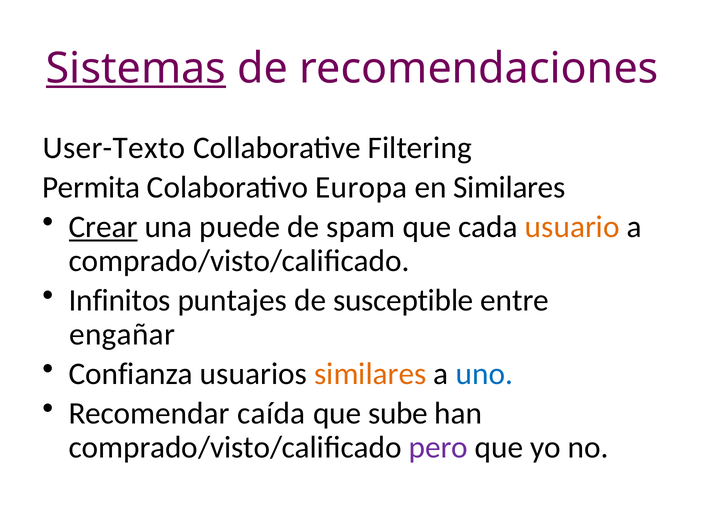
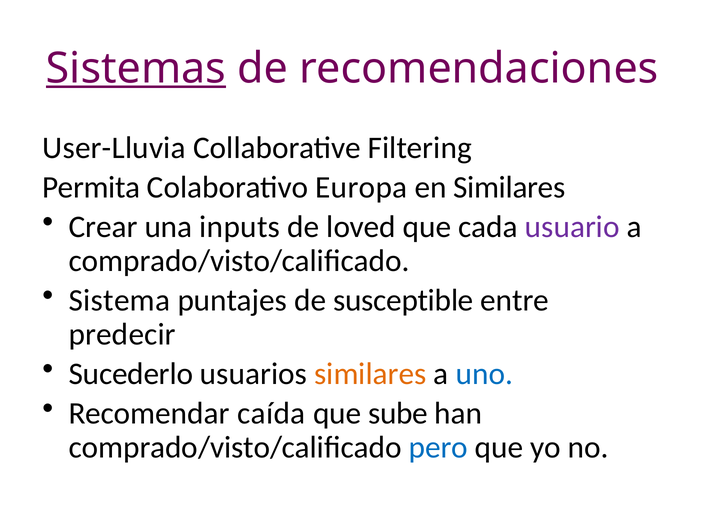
User-Texto: User-Texto -> User-Lluvia (114, 148)
Crear underline: present -> none (103, 227)
puede: puede -> inputs (240, 227)
spam: spam -> loved (361, 227)
usuario colour: orange -> purple (572, 227)
Infinitos: Infinitos -> Sistema (119, 300)
engañar: engañar -> predecir (122, 334)
Confianza: Confianza -> Sucederlo (131, 374)
pero colour: purple -> blue (438, 447)
